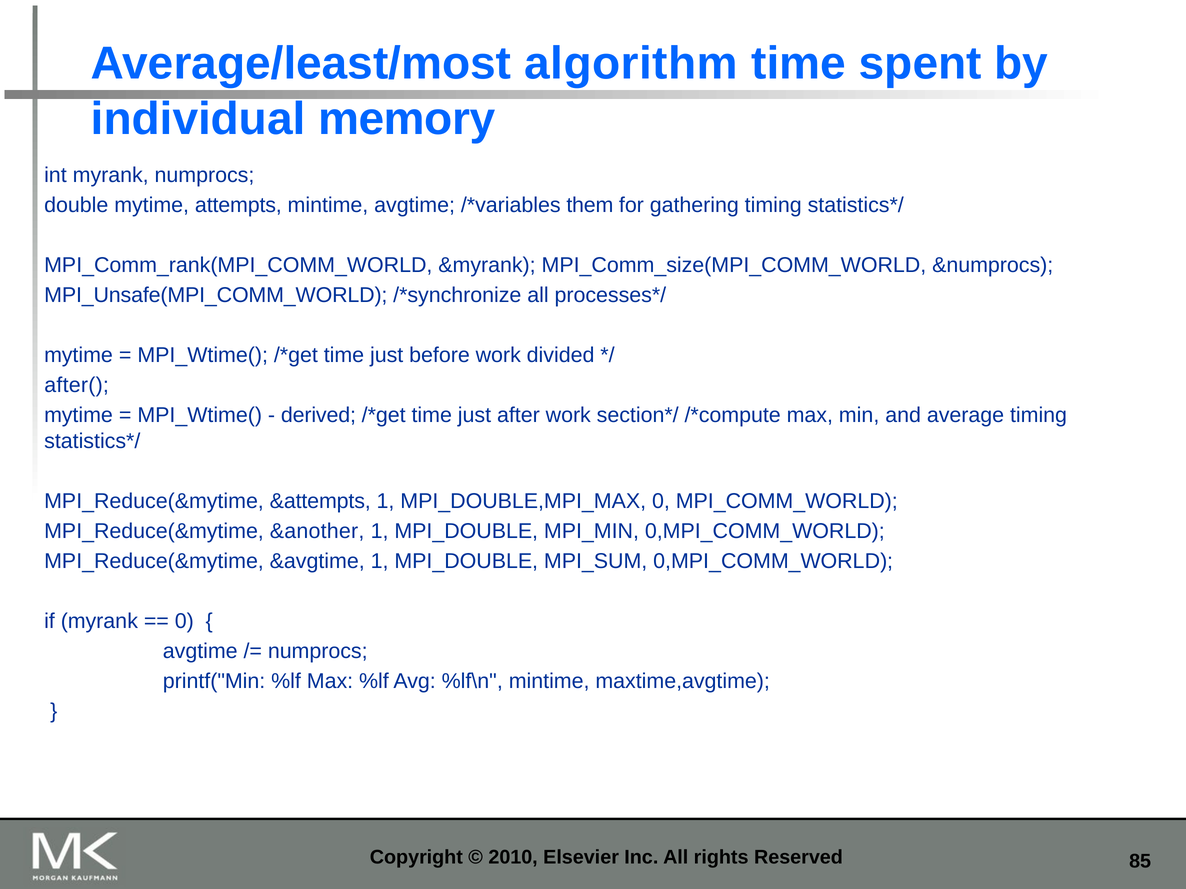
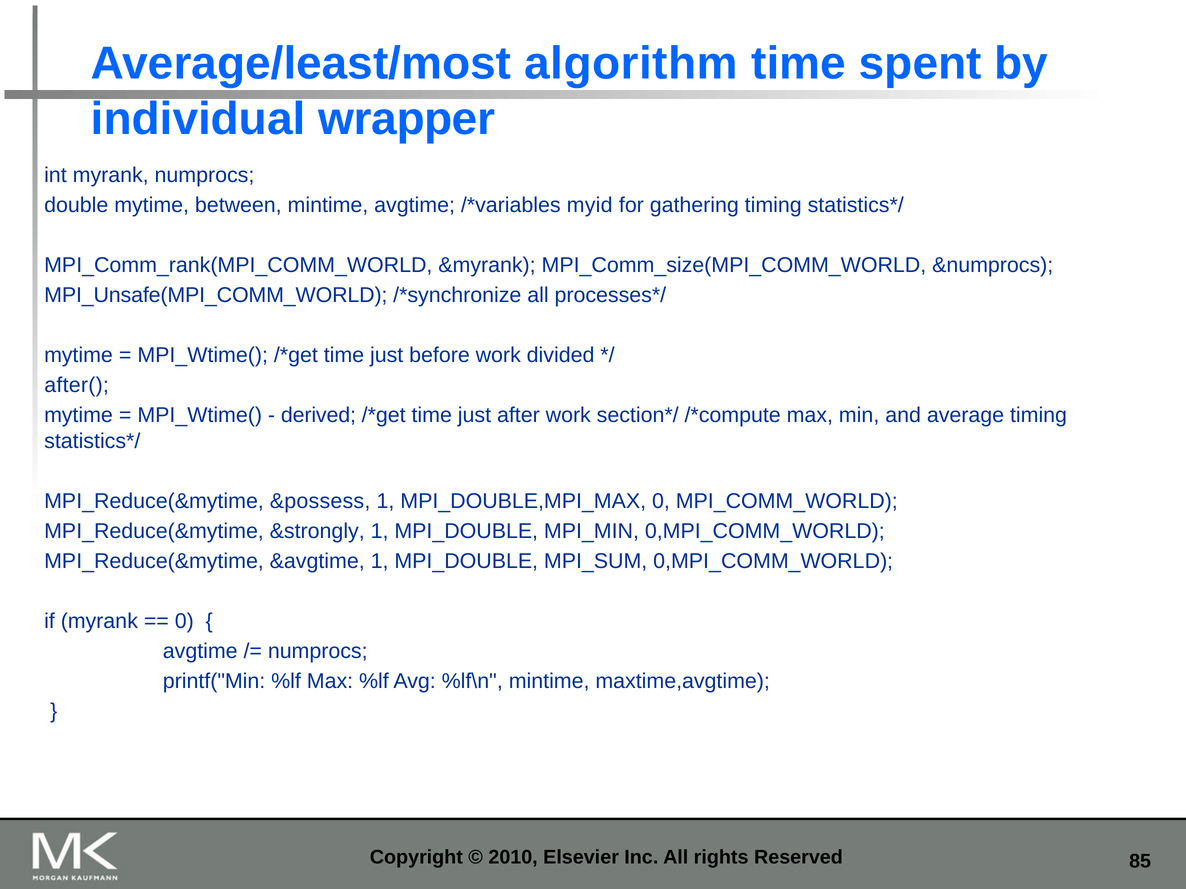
memory: memory -> wrapper (407, 119)
attempts: attempts -> between (238, 205)
them: them -> myid (590, 205)
&attempts: &attempts -> &possess (320, 501)
&another: &another -> &strongly (317, 531)
